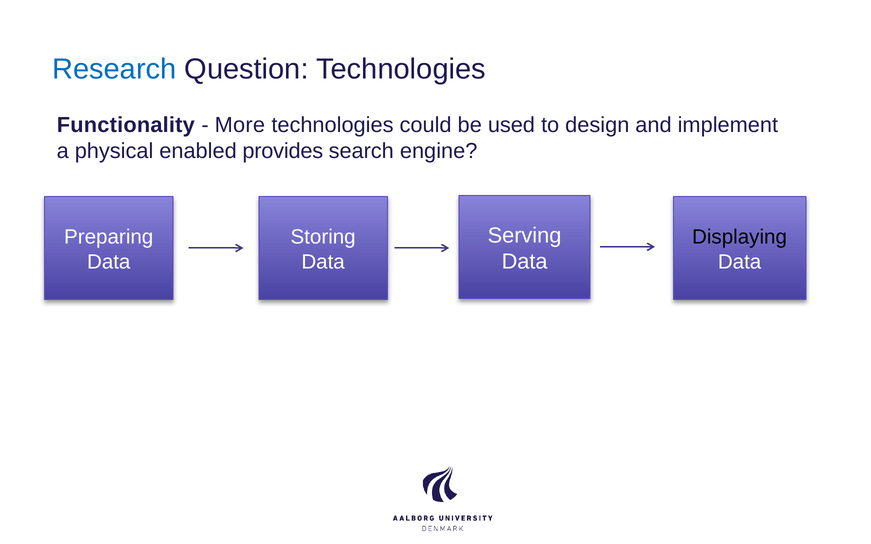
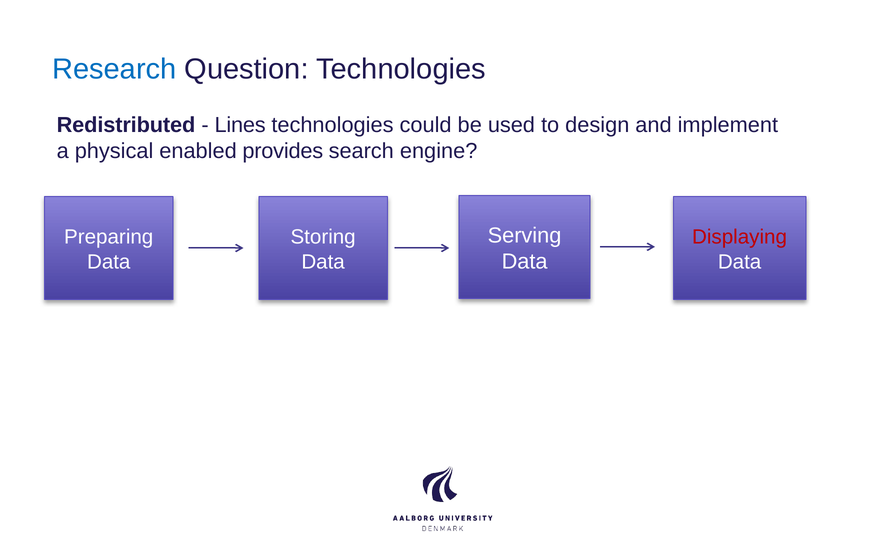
Functionality: Functionality -> Redistributed (126, 125)
More: More -> Lines (240, 125)
Displaying colour: black -> red (739, 237)
